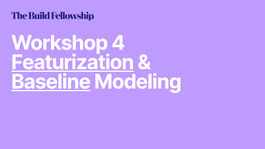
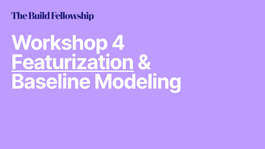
Baseline underline: present -> none (51, 82)
